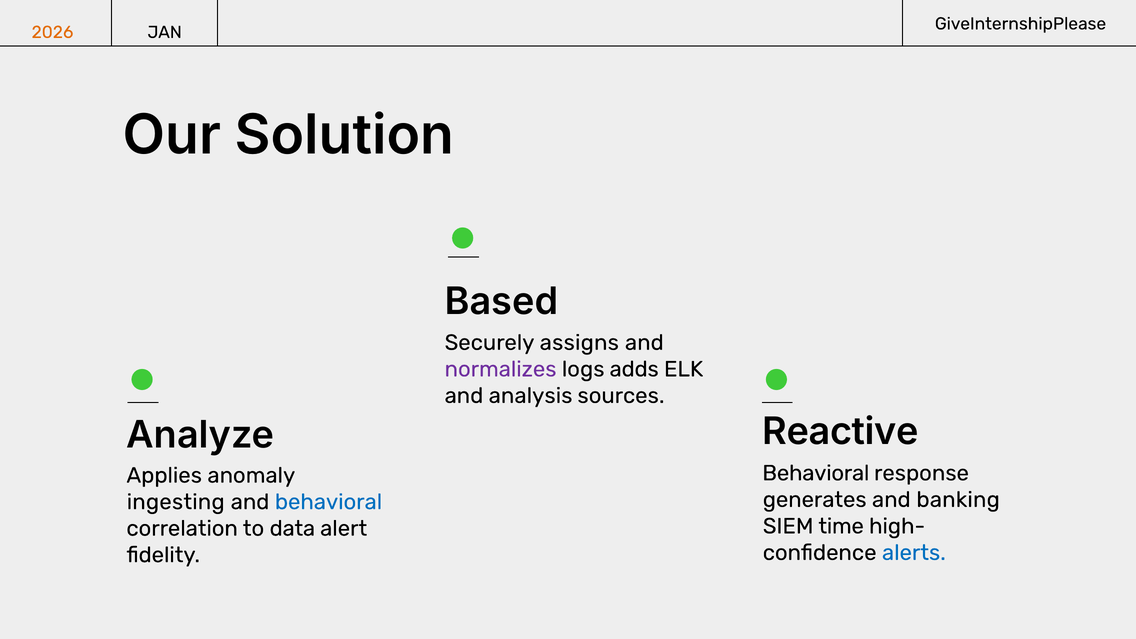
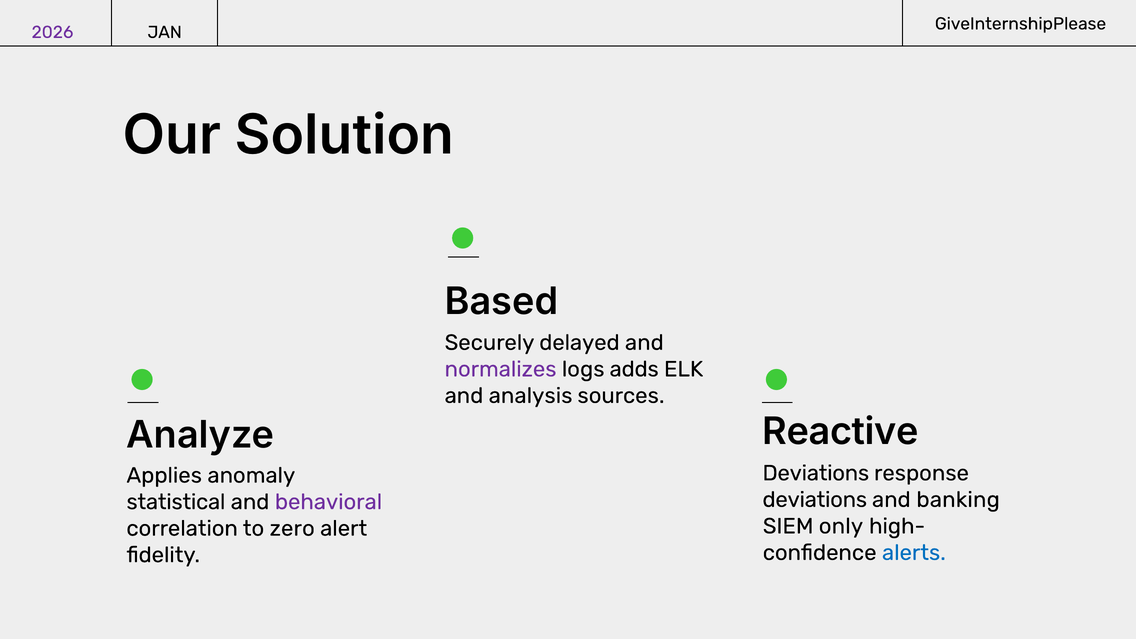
2026 colour: orange -> purple (53, 32)
assigns: assigns -> delayed (579, 343)
Behavioral: Behavioral -> Deviations (816, 473)
generates: generates -> deviations (815, 500)
ingesting: ingesting -> statistical (176, 502)
behavioral colour: blue -> purple (329, 502)
time: time -> only (841, 526)
data: data -> zero (292, 528)
